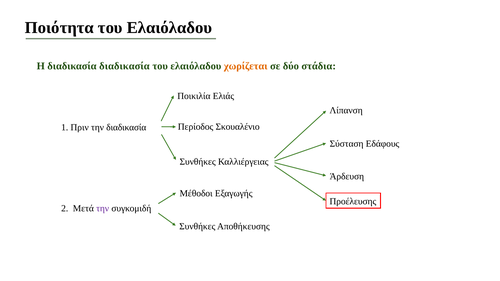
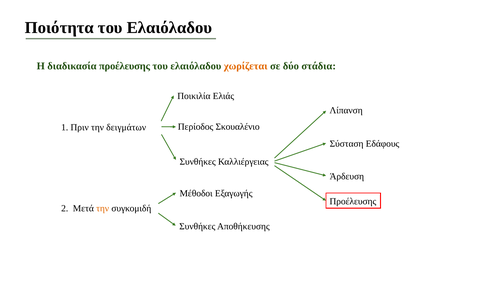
διαδικασία διαδικασία: διαδικασία -> προέλευσης (125, 66)
την διαδικασία: διαδικασία -> δειγμάτων (126, 127)
την colour: purple -> orange (103, 209)
